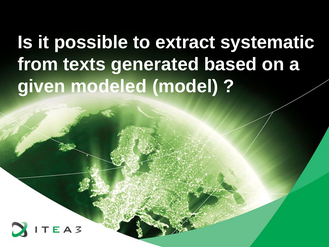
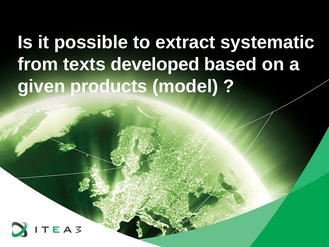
generated: generated -> developed (155, 64)
modeled: modeled -> products (109, 86)
